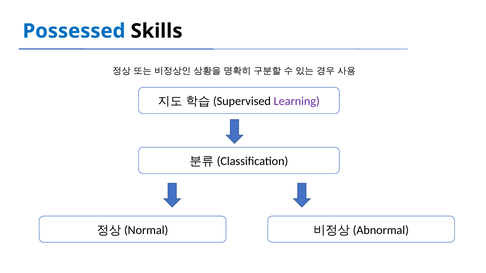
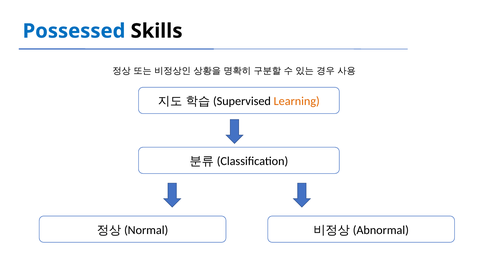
Learning colour: purple -> orange (297, 101)
